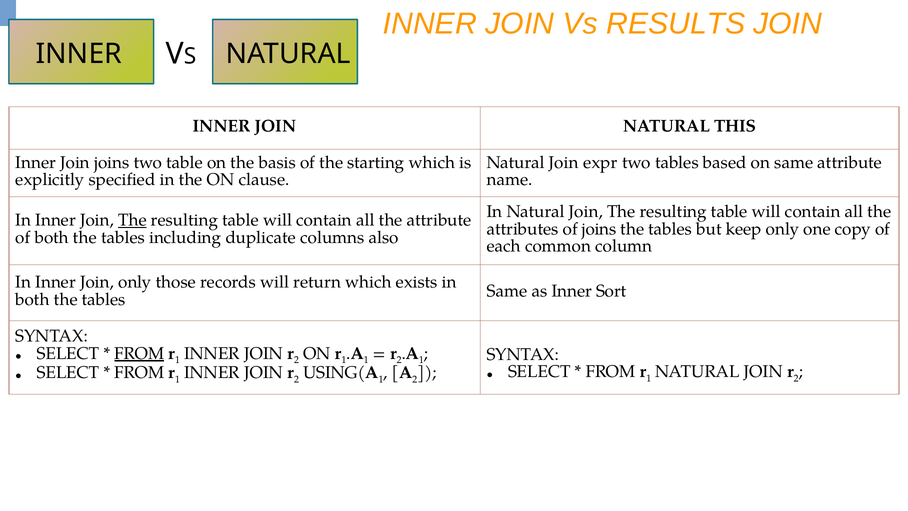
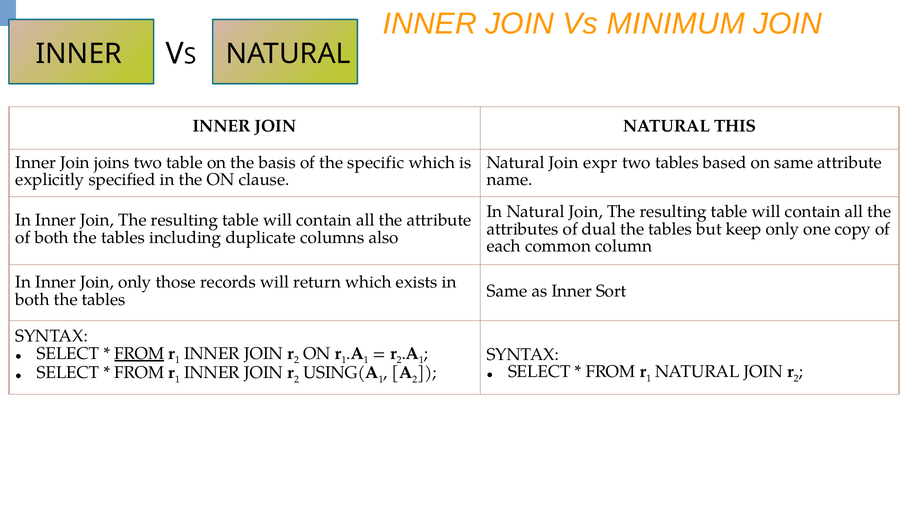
RESULTS: RESULTS -> MINIMUM (676, 24)
starting: starting -> specific (376, 163)
The underline: present -> none (132, 220)
of joins: joins -> dual (599, 229)
